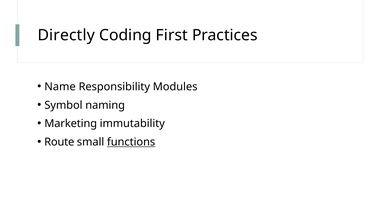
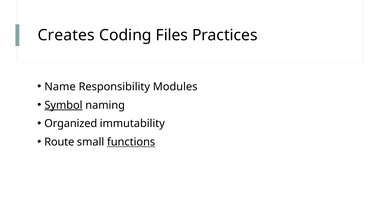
Directly: Directly -> Creates (66, 35)
First: First -> Files (172, 35)
Symbol underline: none -> present (63, 105)
Marketing: Marketing -> Organized (71, 124)
